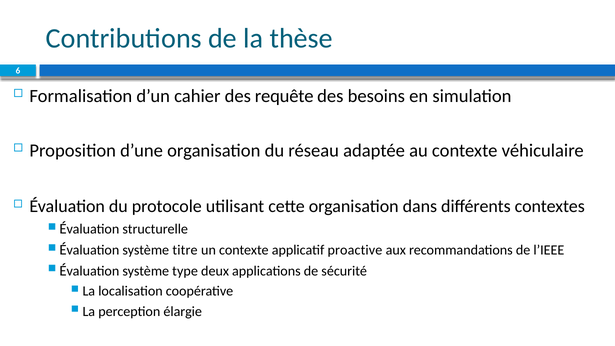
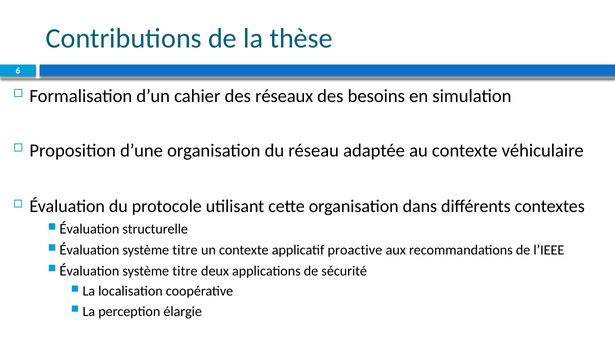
requête: requête -> réseaux (284, 96)
type: type -> titre (185, 271)
